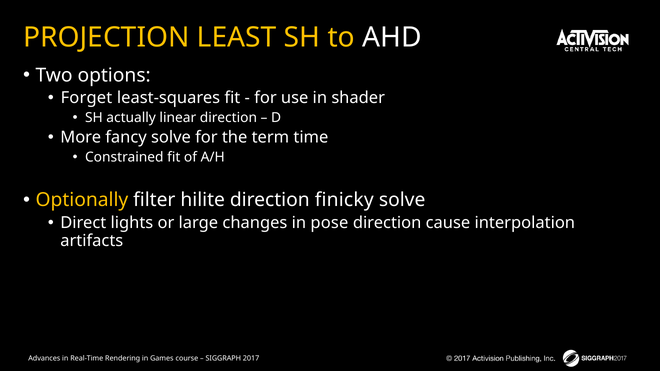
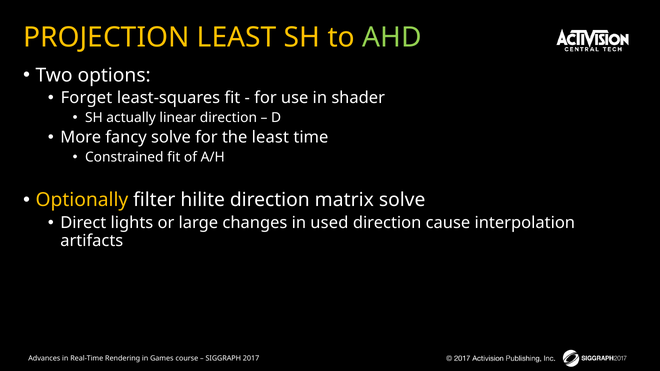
AHD colour: white -> light green (392, 37)
the term: term -> least (270, 138)
finicky: finicky -> matrix (344, 200)
pose: pose -> used (329, 223)
